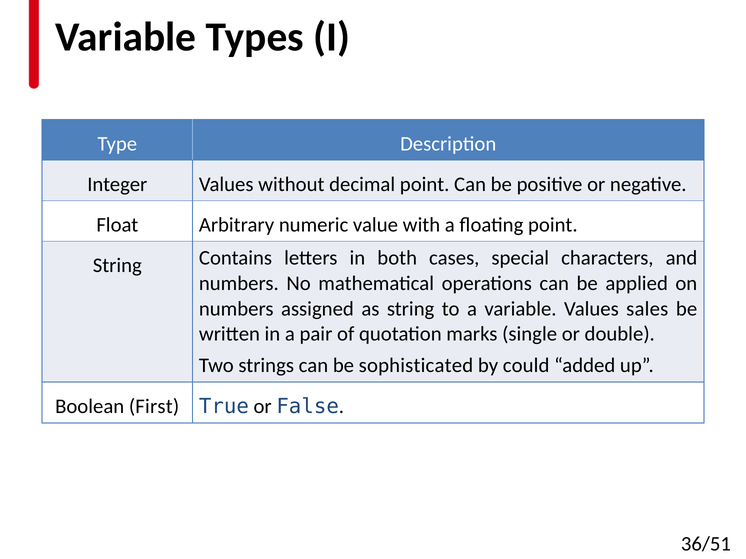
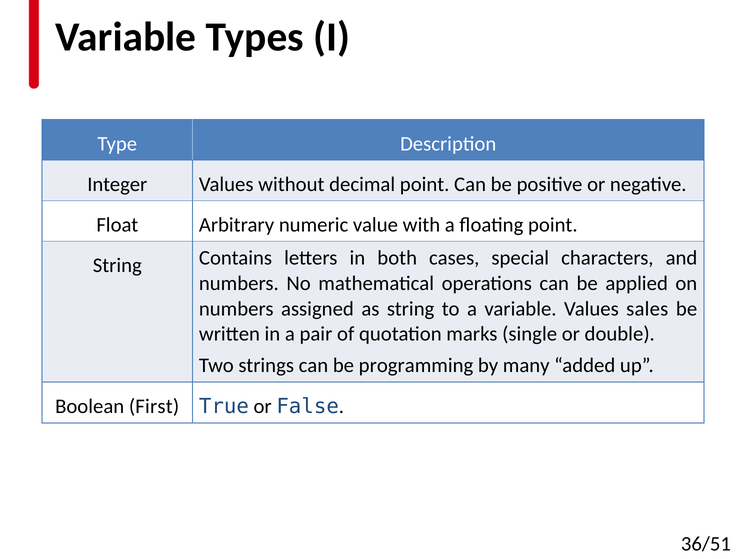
sophisticated: sophisticated -> programming (416, 366)
could: could -> many (526, 366)
